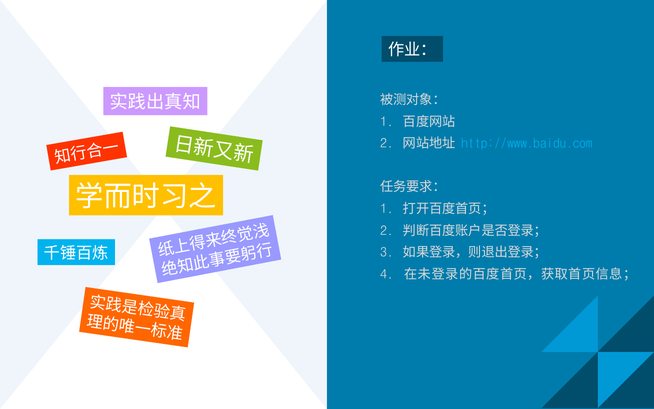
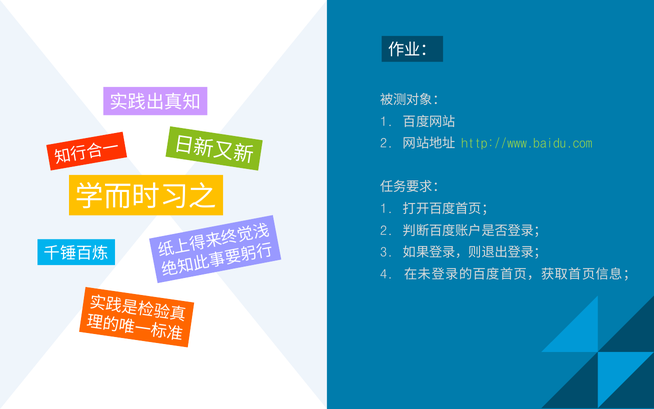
http://www.baidu.com colour: light blue -> light green (527, 143)
